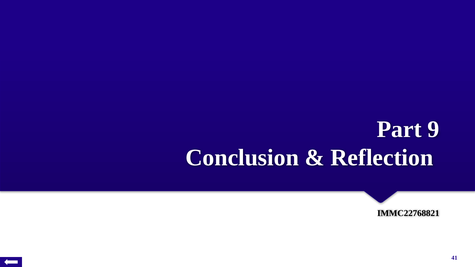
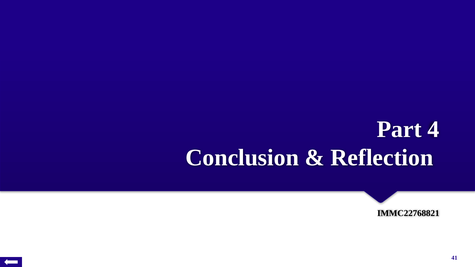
9: 9 -> 4 (433, 129)
